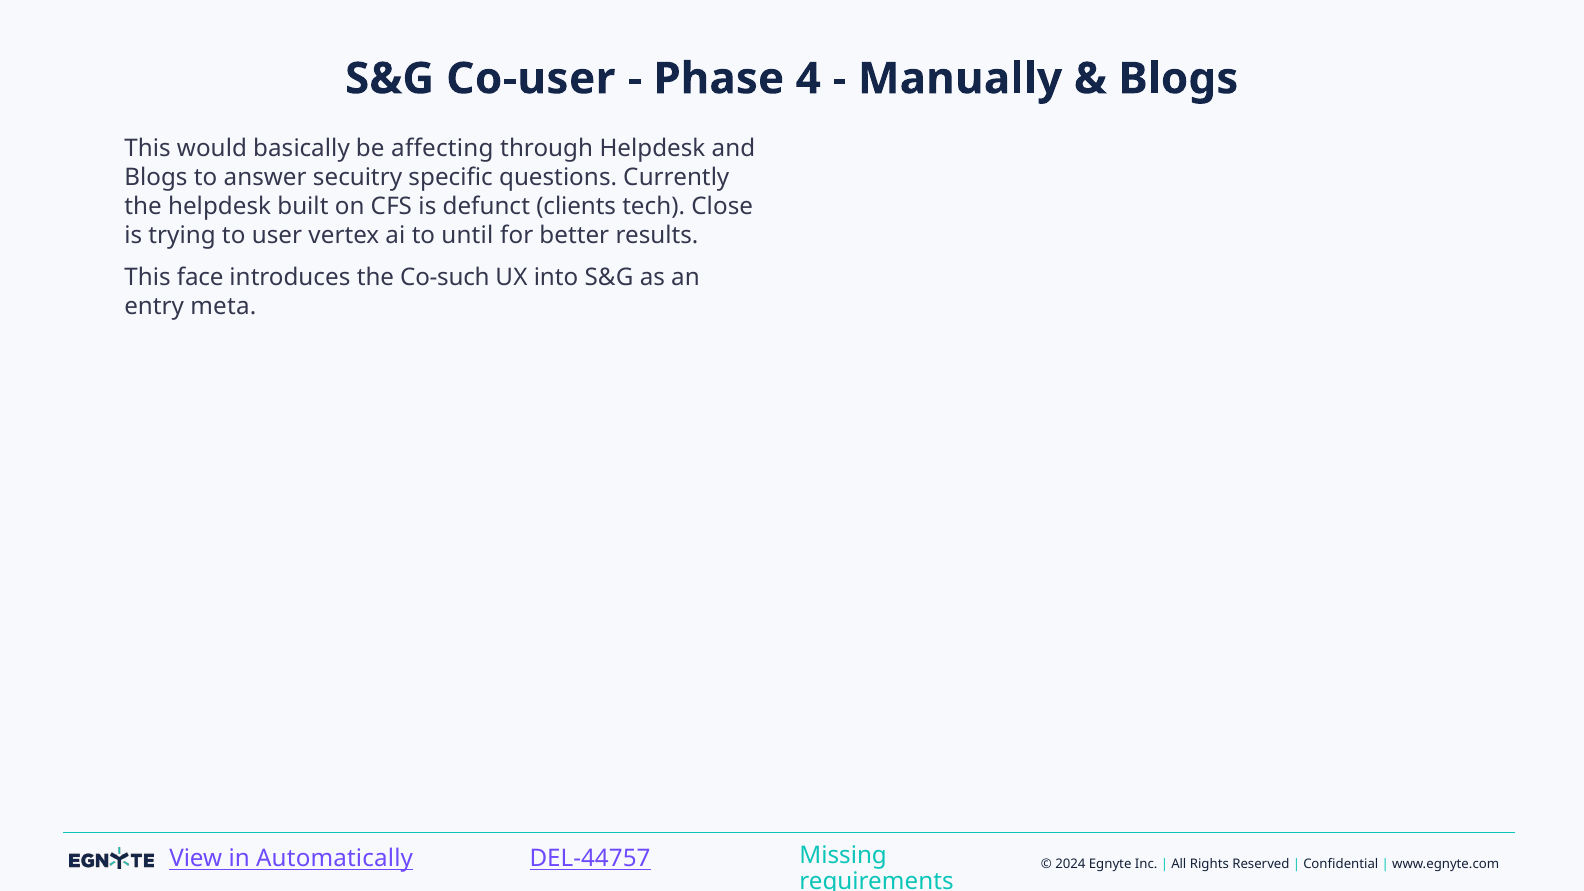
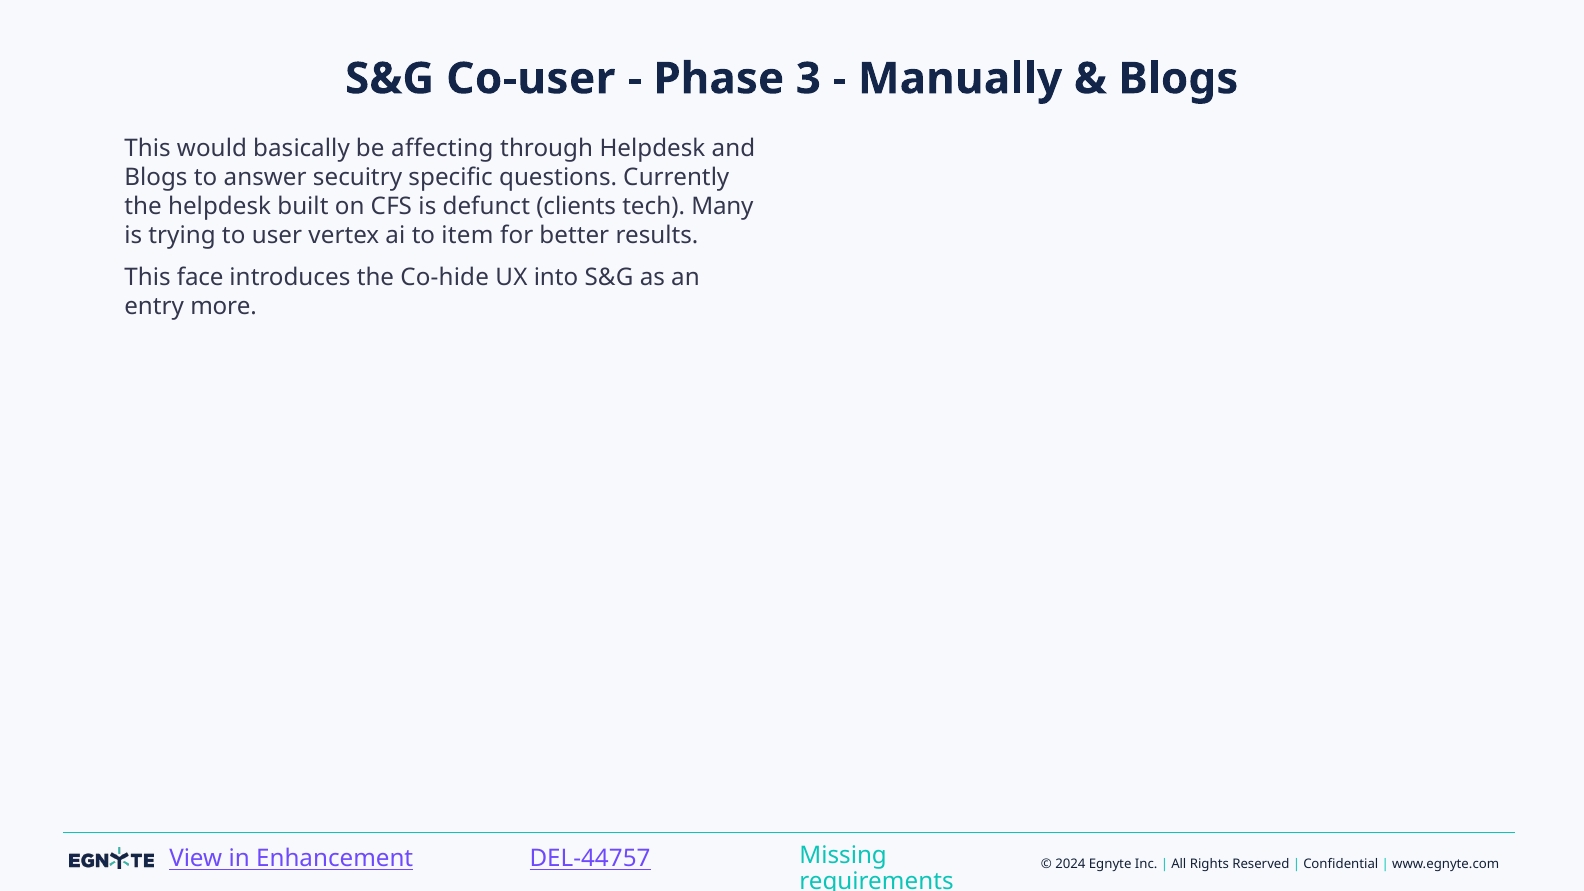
4: 4 -> 3 (808, 79)
Close: Close -> Many (722, 206)
until: until -> item (467, 235)
Co-such: Co-such -> Co-hide (445, 278)
meta: meta -> more (224, 307)
Automatically: Automatically -> Enhancement (335, 858)
